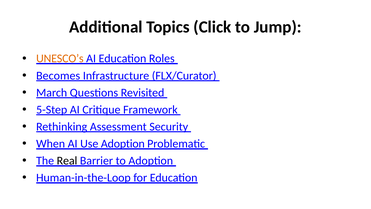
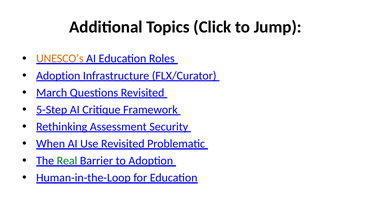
Becomes: Becomes -> Adoption (58, 75)
Use Adoption: Adoption -> Revisited (123, 143)
Real colour: black -> green (67, 160)
